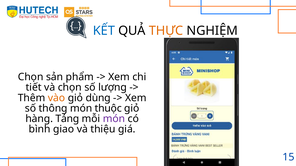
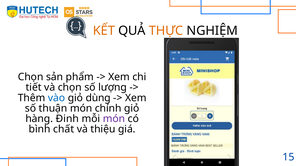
KẾT colour: blue -> orange (104, 31)
vào colour: orange -> blue (57, 98)
thông: thông -> thuận (53, 109)
thuộc: thuộc -> chỉnh (108, 109)
Tảng: Tảng -> Đinh (67, 119)
giao: giao -> chất (64, 130)
